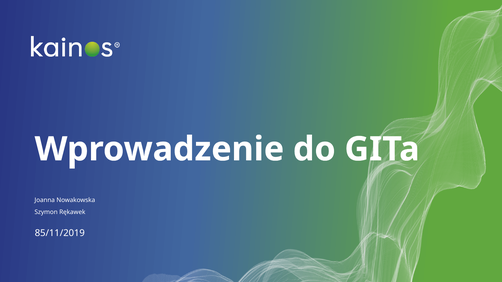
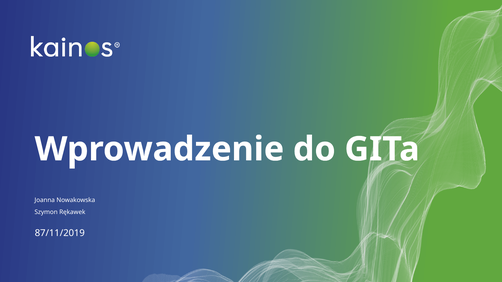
85/11/2019: 85/11/2019 -> 87/11/2019 (60, 233)
